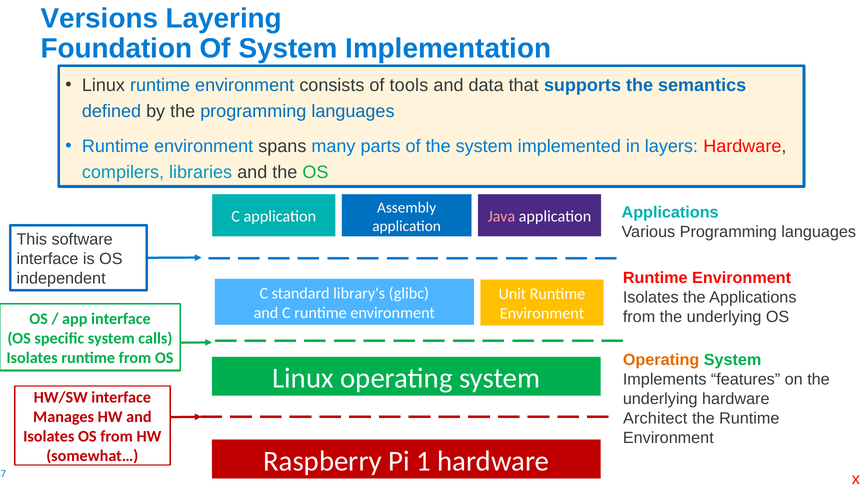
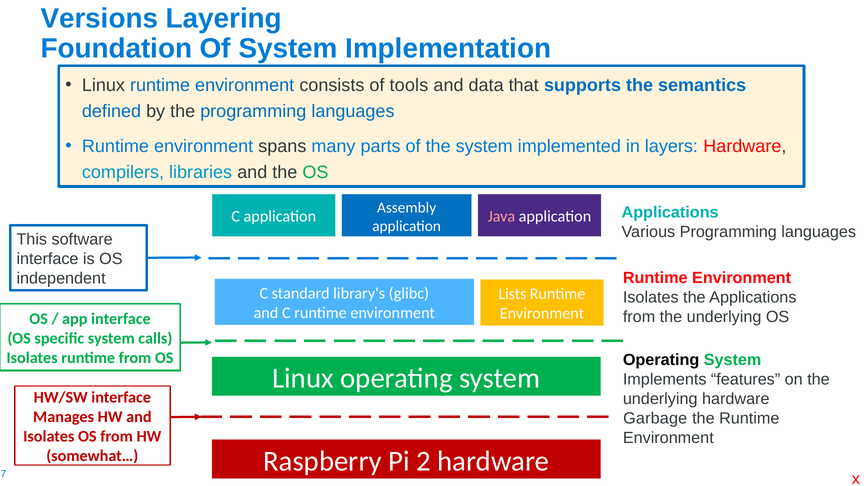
Unit: Unit -> Lists (512, 294)
Operating colour: orange -> black (661, 360)
Architect: Architect -> Garbage (655, 418)
1: 1 -> 2 (424, 461)
